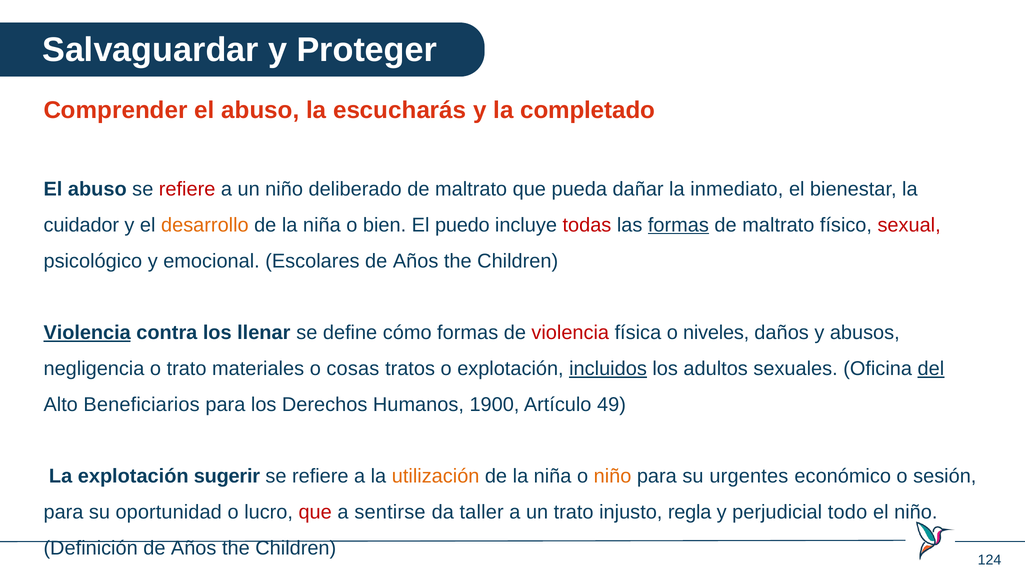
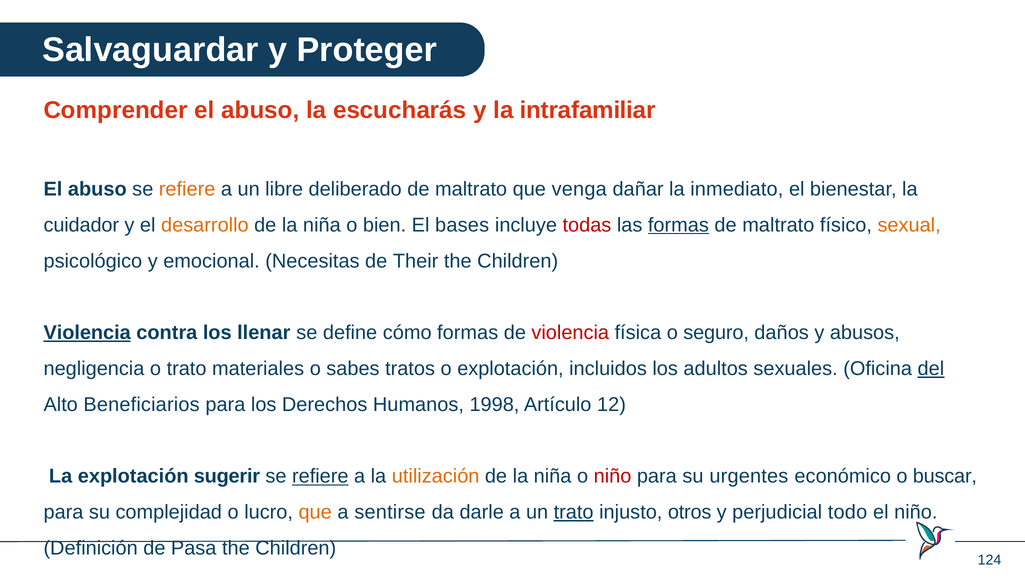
completado: completado -> intrafamiliar (588, 110)
refiere colour: red -> orange (187, 189)
un niño: niño -> libre (284, 189)
pueda: pueda -> venga (579, 189)
puedo: puedo -> bases (462, 225)
sexual colour: red -> orange (909, 225)
Escolares: Escolares -> Necesitas (312, 261)
Años: Años -> Their (416, 261)
niveles: niveles -> seguro (716, 333)
cosas: cosas -> sabes (353, 368)
incluidos underline: present -> none (608, 368)
1900: 1900 -> 1998 (494, 404)
49: 49 -> 12 (611, 404)
refiere underline: none -> present (320, 476)
niño colour: orange -> red (613, 476)
sesión: sesión -> buscar (945, 476)
oportunidad: oportunidad -> complejidad (169, 512)
que colour: red -> orange (315, 512)
taller: taller -> darle (482, 512)
trato underline: none -> present (574, 512)
regla: regla -> otros (690, 512)
Definición de Años: Años -> Pasa (194, 548)
